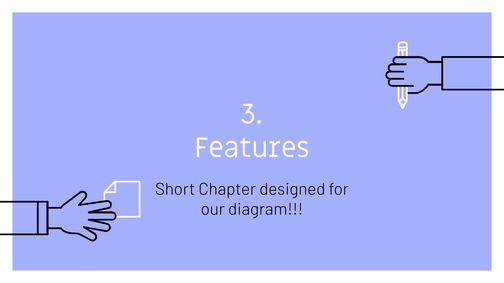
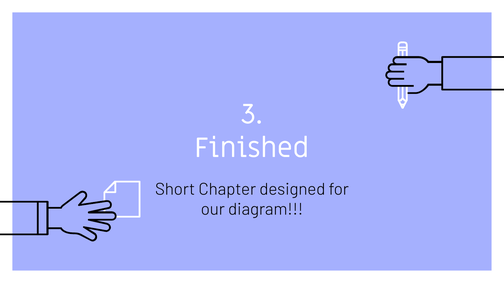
Features: Features -> Finished (252, 148)
